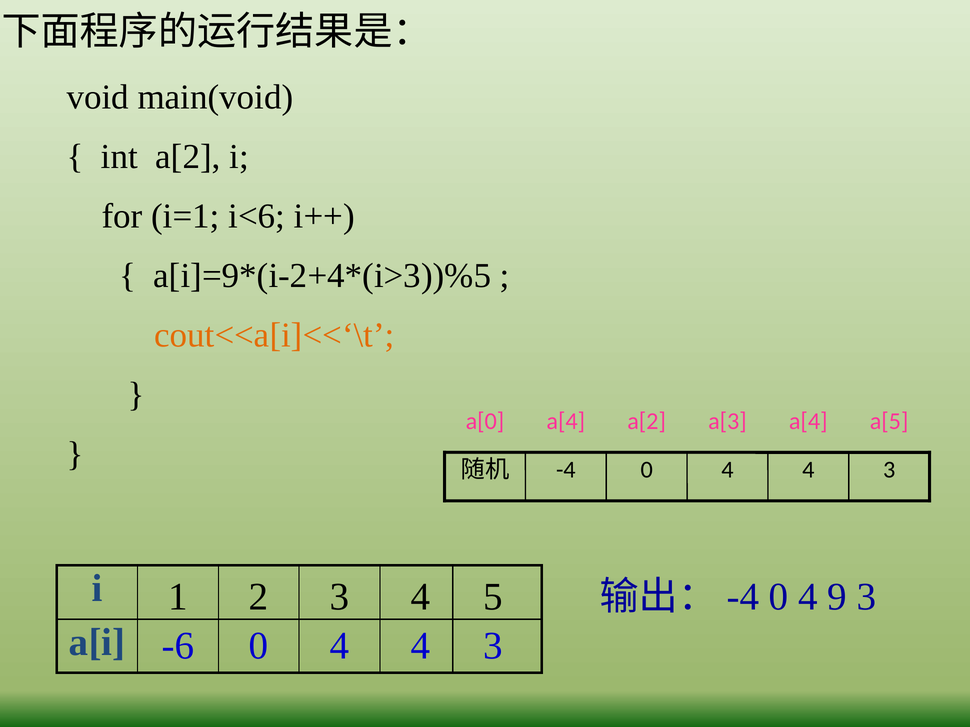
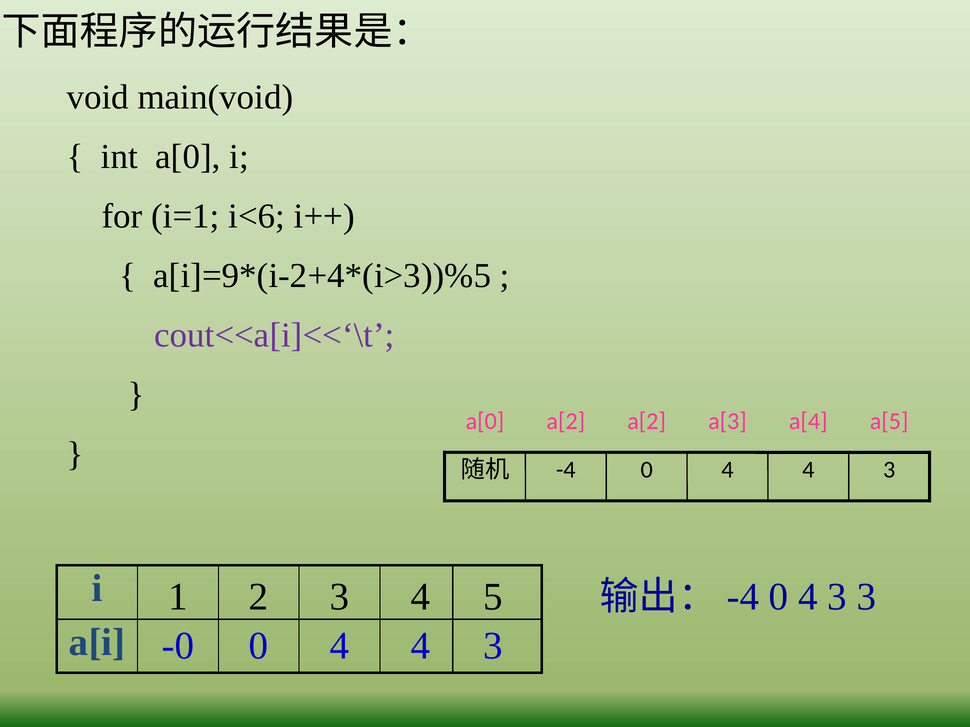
int a[2: a[2 -> a[0 (188, 157)
cout<<a[i]<<‘\t colour: orange -> purple (274, 335)
a[4: a[4 -> a[2 (566, 421)
4 9: 9 -> 3 (837, 598)
-6: -6 -> -0 (178, 646)
